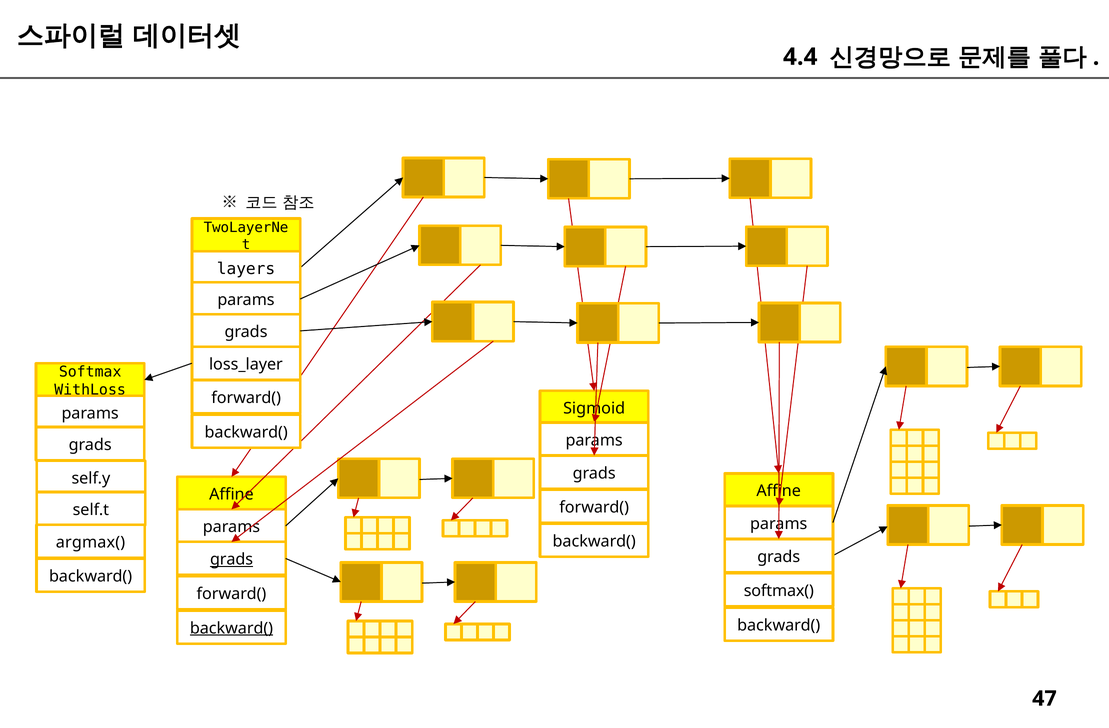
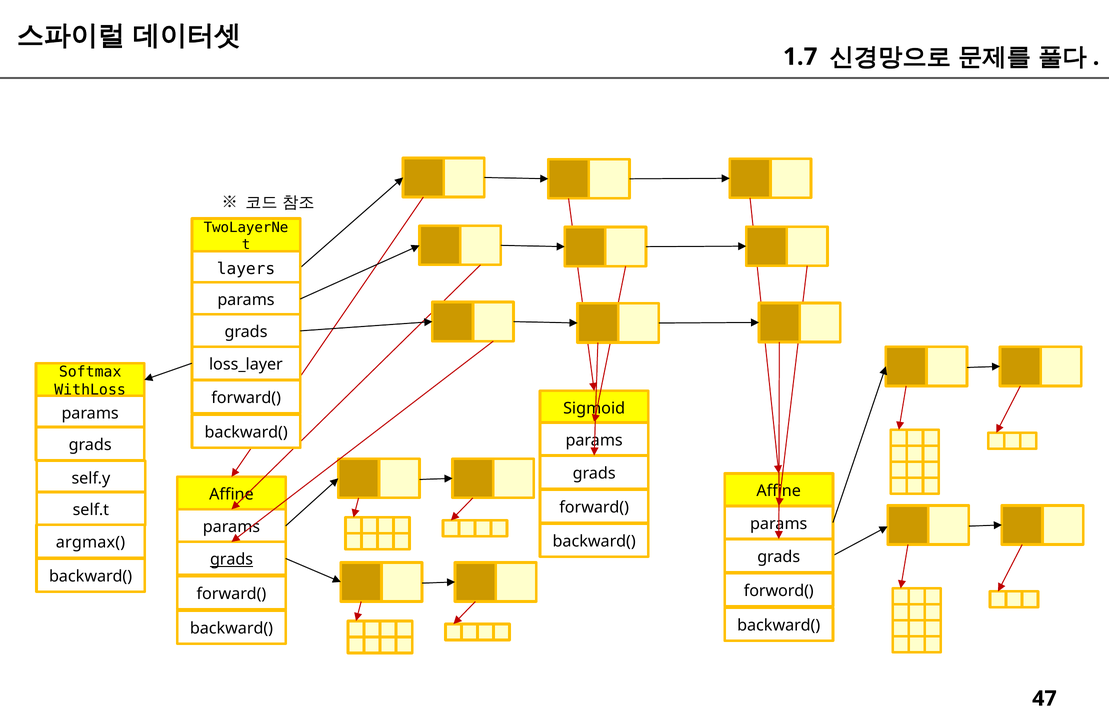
4.4: 4.4 -> 1.7 (800, 57)
softmax(: softmax( -> forword( (779, 591)
backward( underline: present -> none (232, 629)
